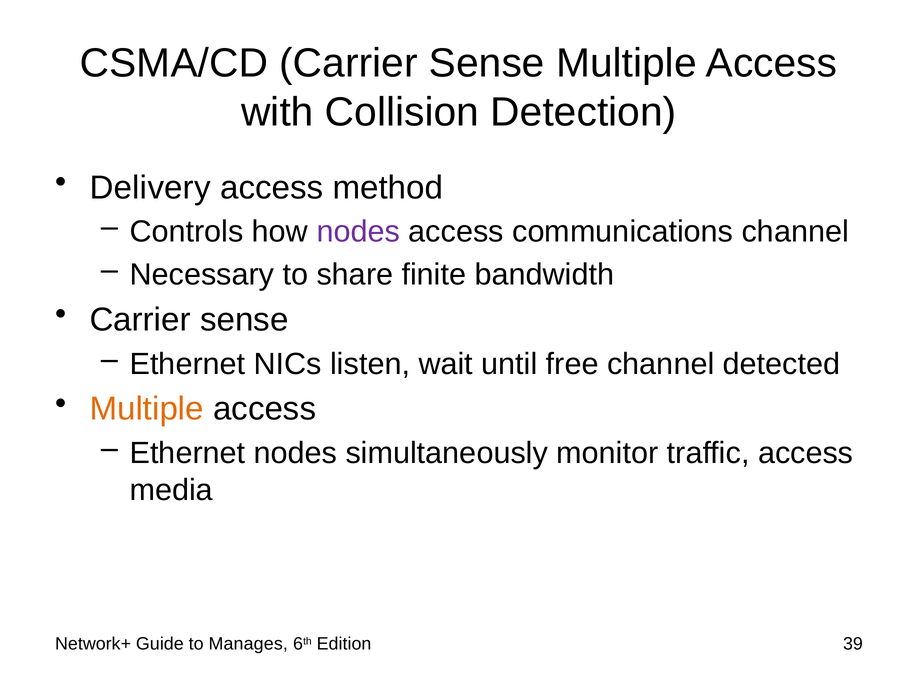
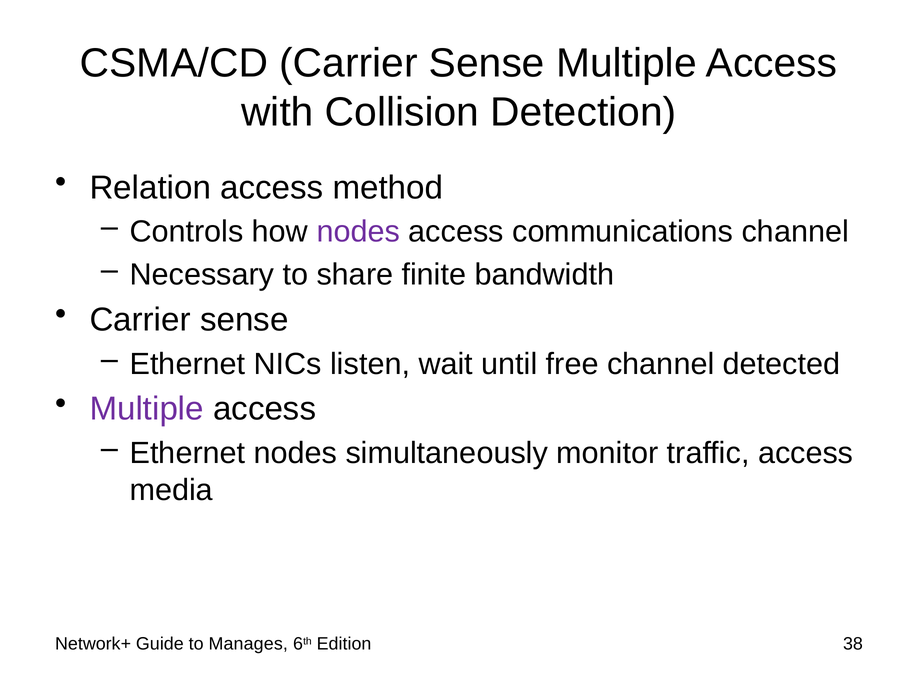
Delivery: Delivery -> Relation (150, 187)
Multiple colour: orange -> purple (147, 409)
39: 39 -> 38 (853, 644)
